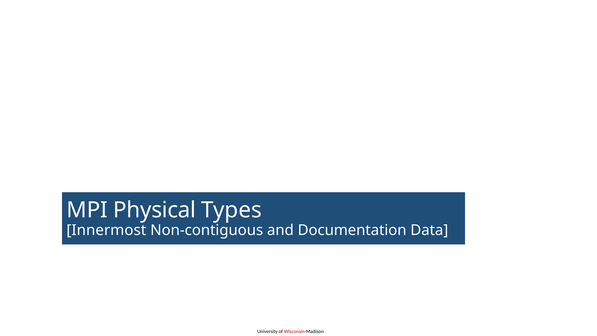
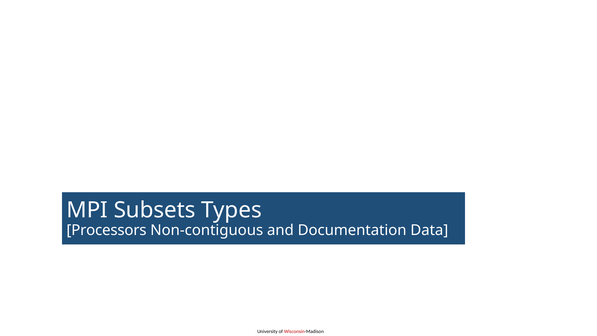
Physical: Physical -> Subsets (155, 210)
Innermost: Innermost -> Processors (107, 230)
